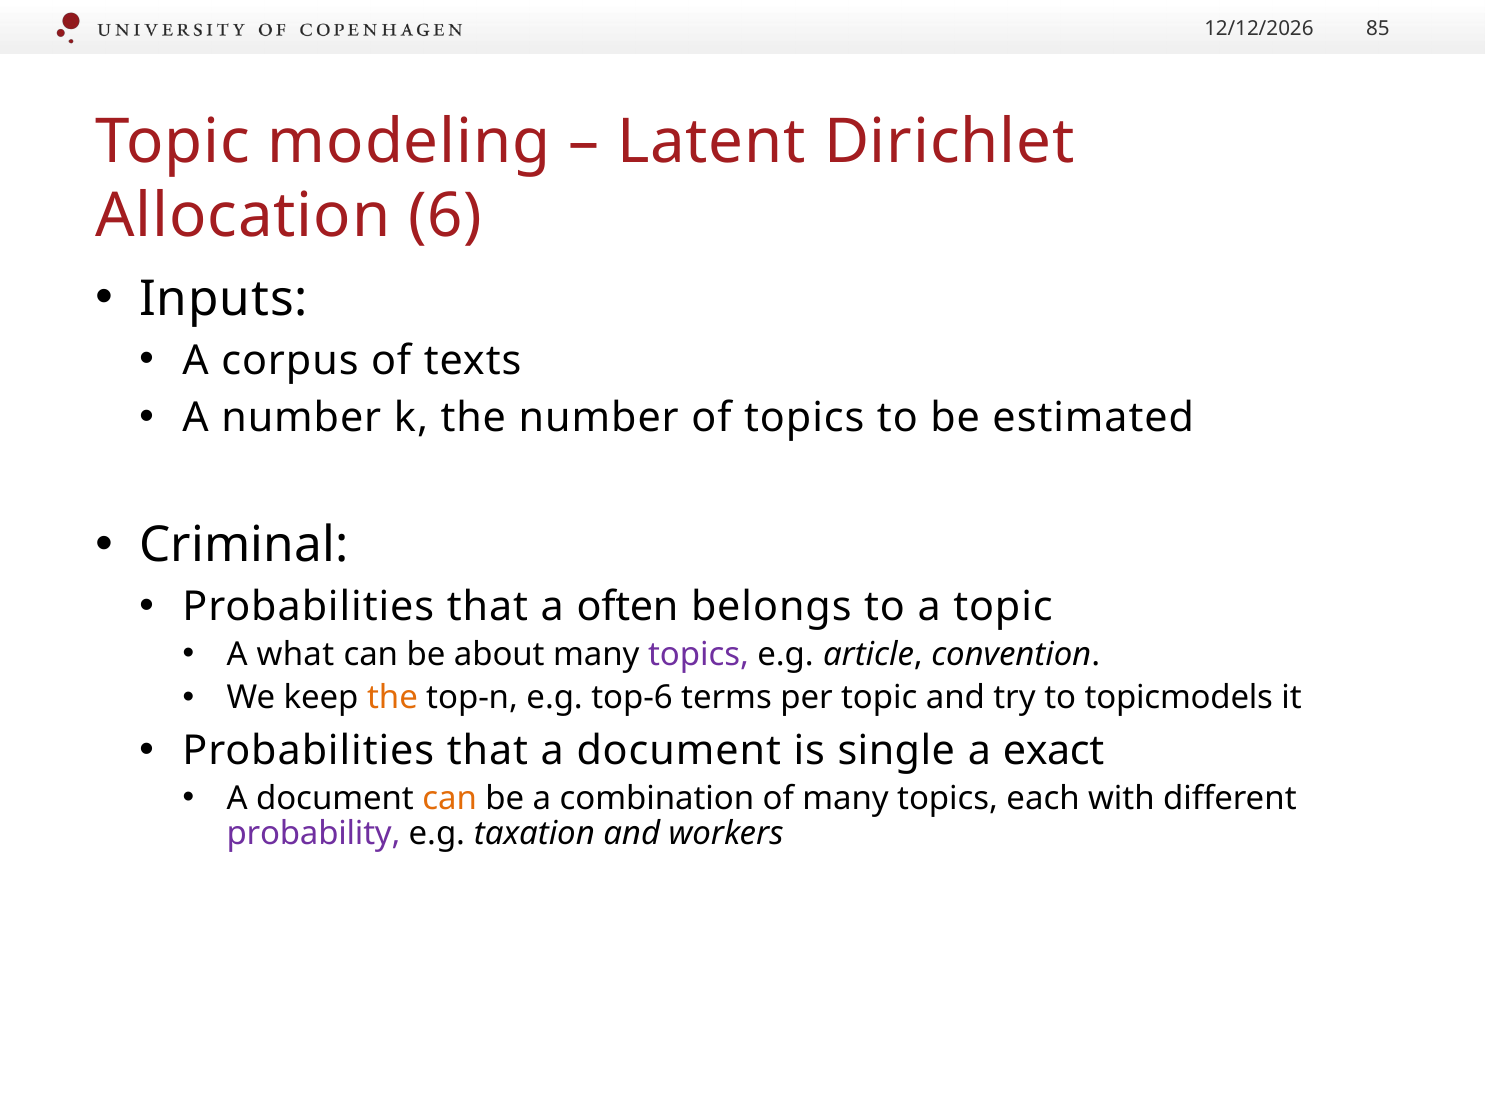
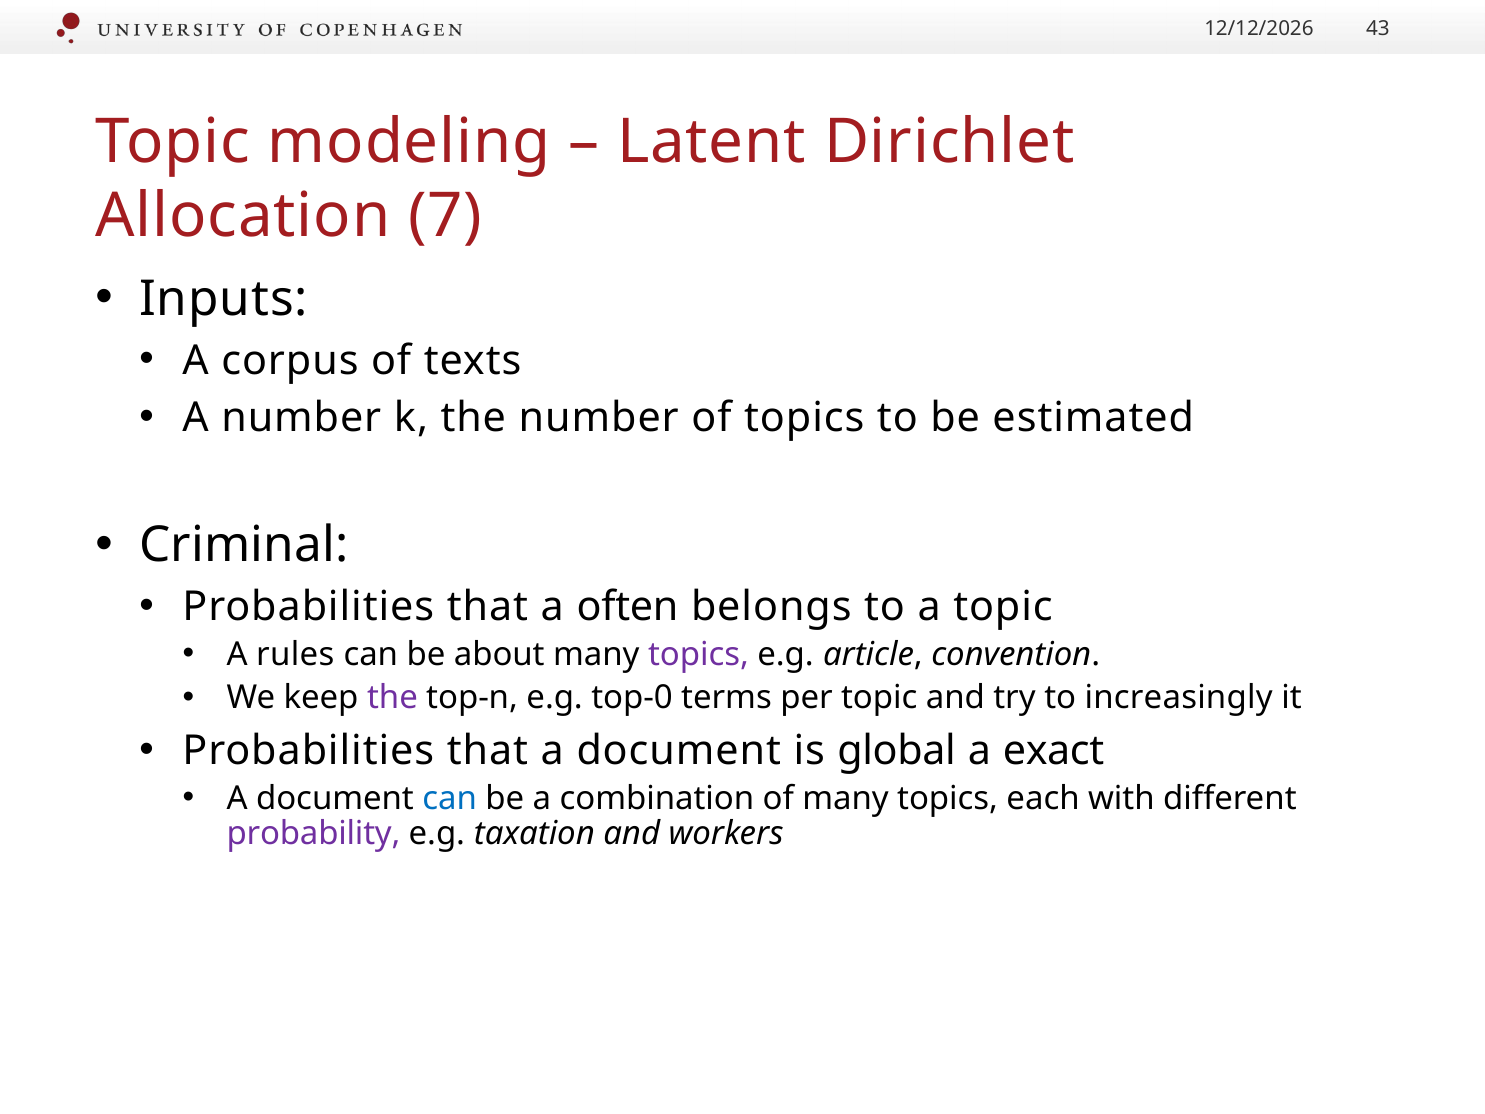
85: 85 -> 43 (1378, 28)
6: 6 -> 7 (445, 216)
what: what -> rules (295, 654)
the colour: orange -> purple (392, 698)
top-6: top-6 -> top-0 (632, 698)
topicmodels: topicmodels -> increasingly (1179, 698)
single: single -> global (897, 751)
can colour: orange -> blue (450, 798)
